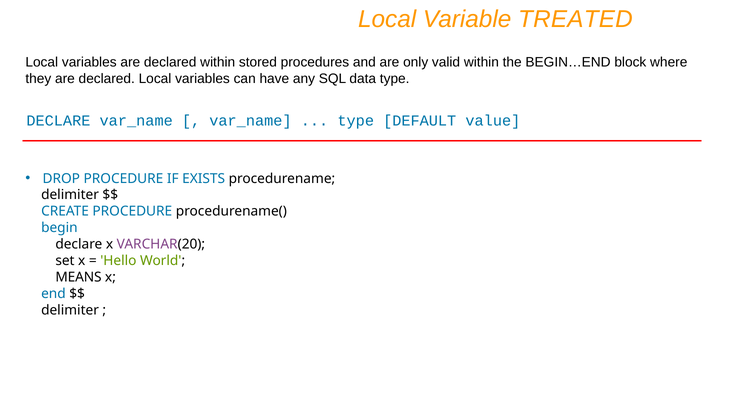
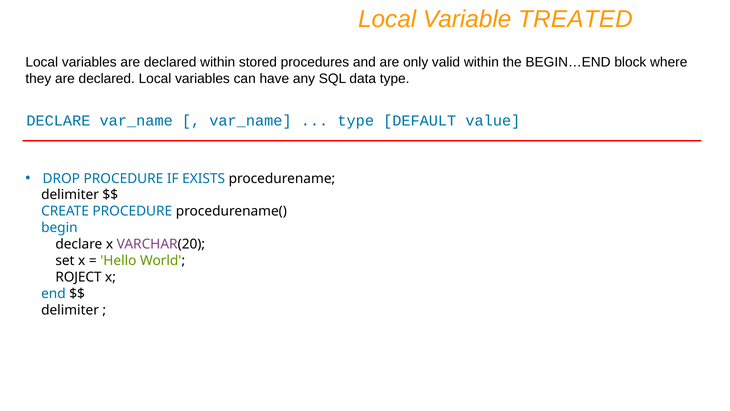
MEANS: MEANS -> ROJECT (78, 277)
